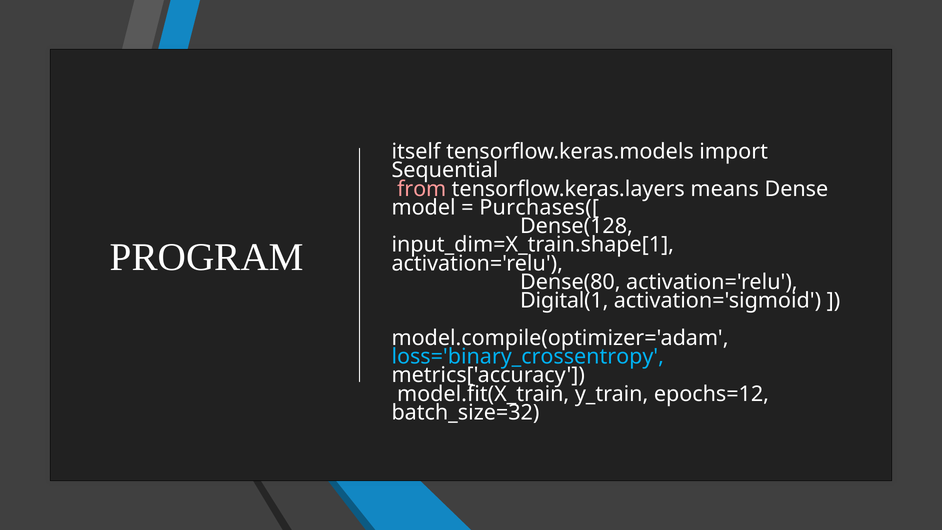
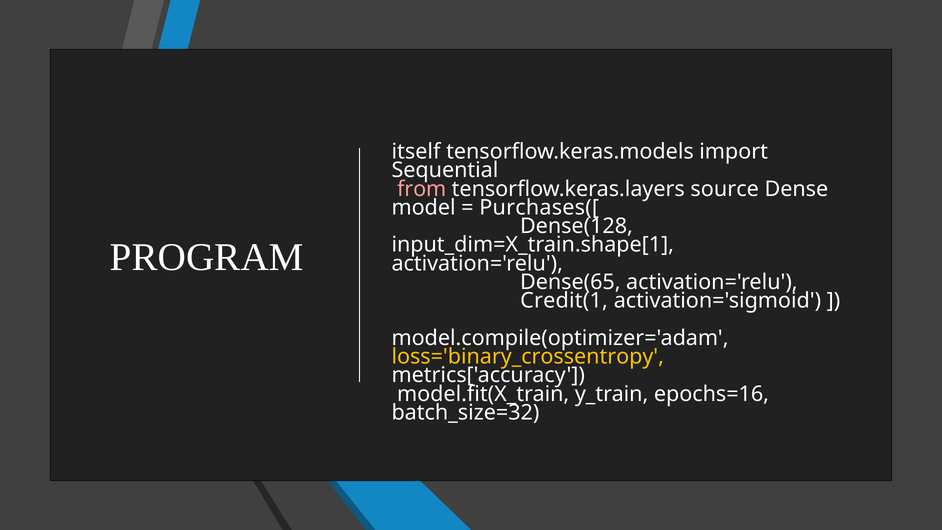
means: means -> source (725, 189)
Dense(80: Dense(80 -> Dense(65 (570, 282)
Digital(1: Digital(1 -> Credit(1 (564, 301)
loss='binary_crossentropy colour: light blue -> yellow (528, 357)
epochs=12: epochs=12 -> epochs=16 (711, 394)
